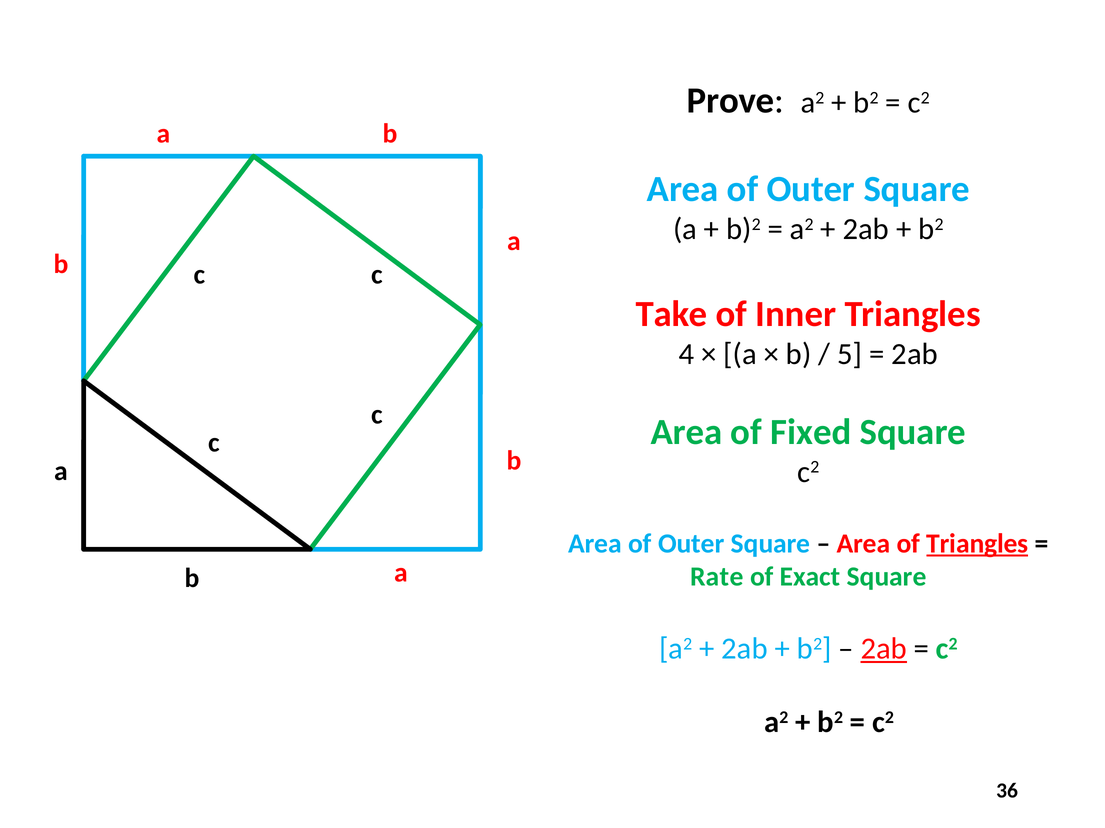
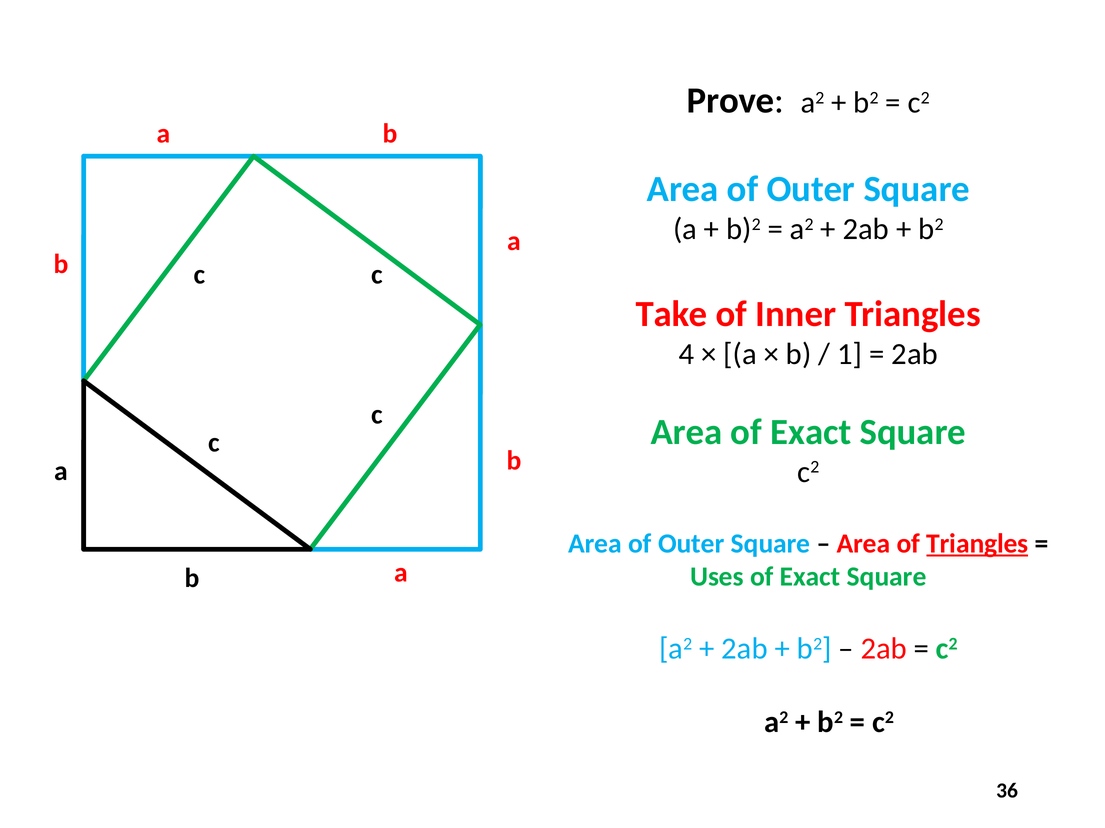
5: 5 -> 1 (850, 355)
Area of Fixed: Fixed -> Exact (811, 432)
Rate: Rate -> Uses (717, 577)
2ab underline: present -> none (884, 649)
